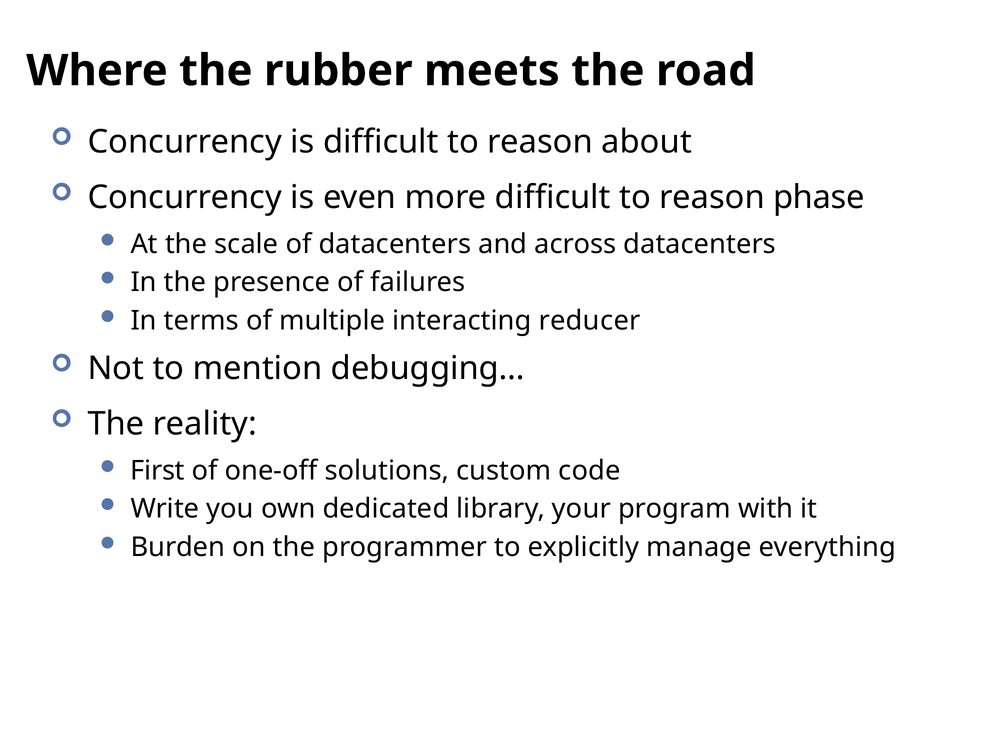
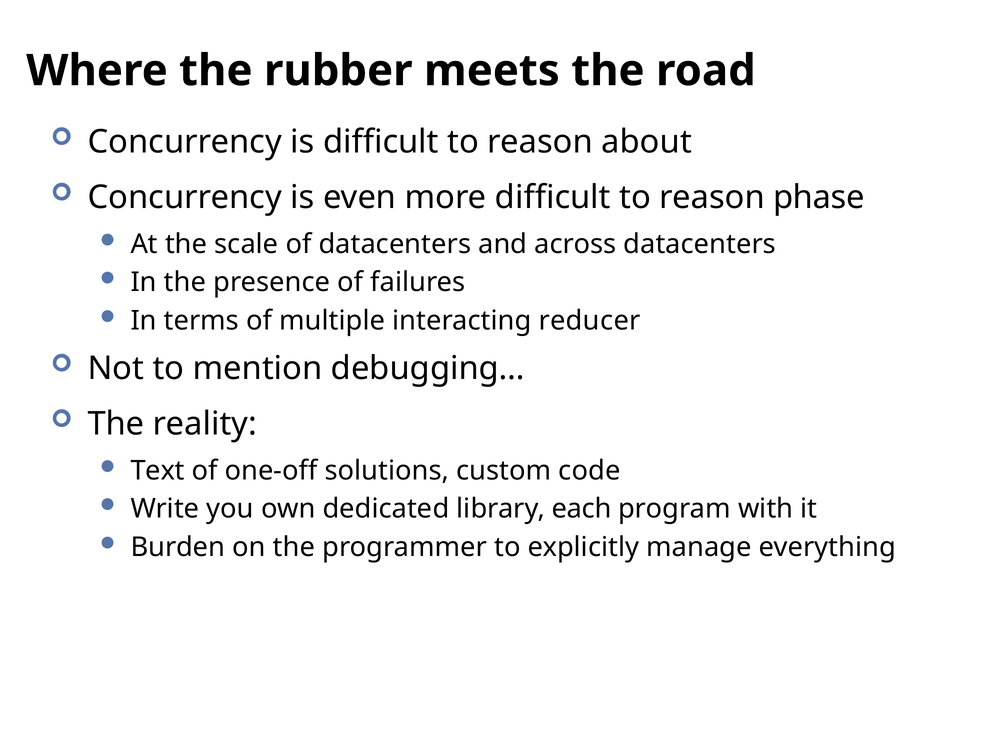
First: First -> Text (158, 470)
your: your -> each (582, 508)
